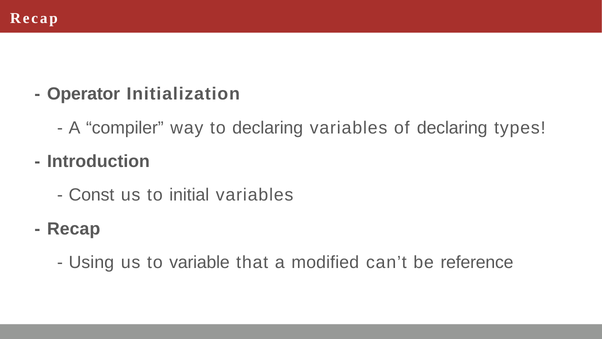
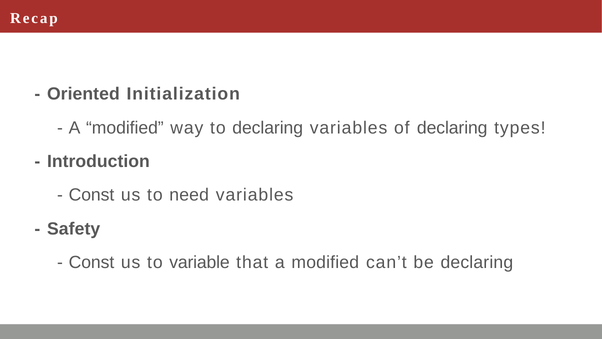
Operator: Operator -> Oriented (83, 94)
compiler: compiler -> modified (125, 128)
initial: initial -> need (189, 195)
Recap: Recap -> Safety (74, 229)
Using: Using -> Const (91, 262)
be reference: reference -> declaring (477, 262)
